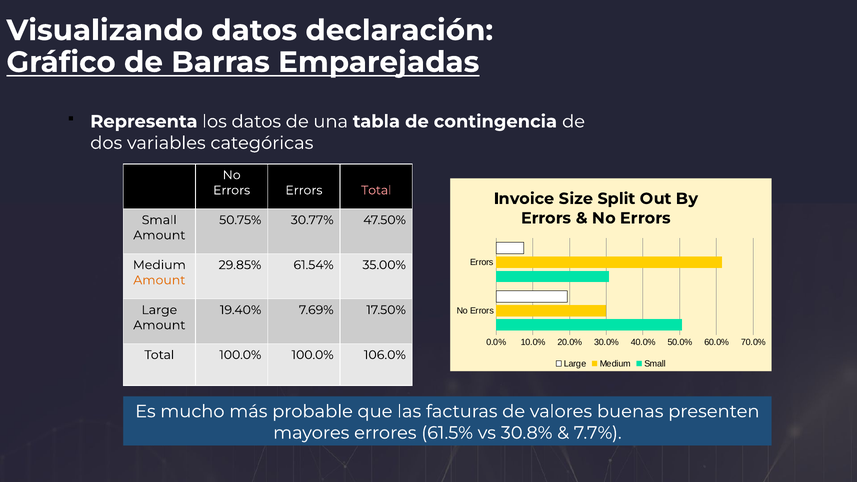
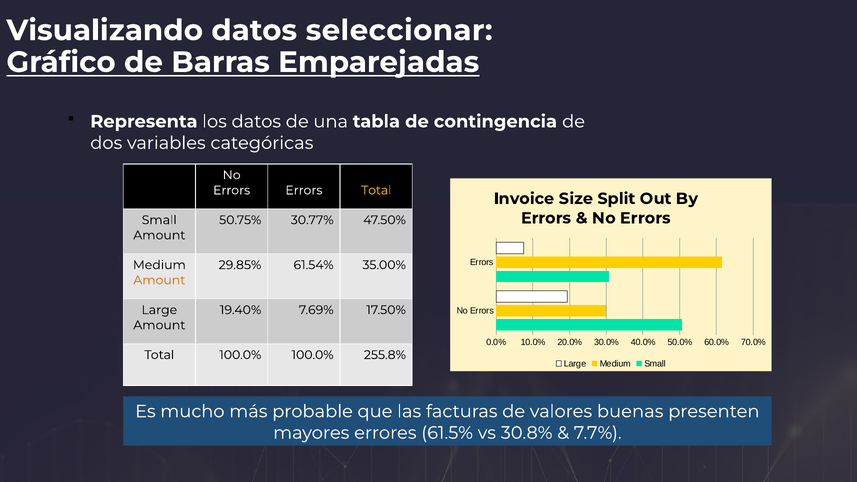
declaración: declaración -> seleccionar (399, 30)
Total colour: pink -> yellow (376, 190)
106.0%: 106.0% -> 255.8% (385, 355)
